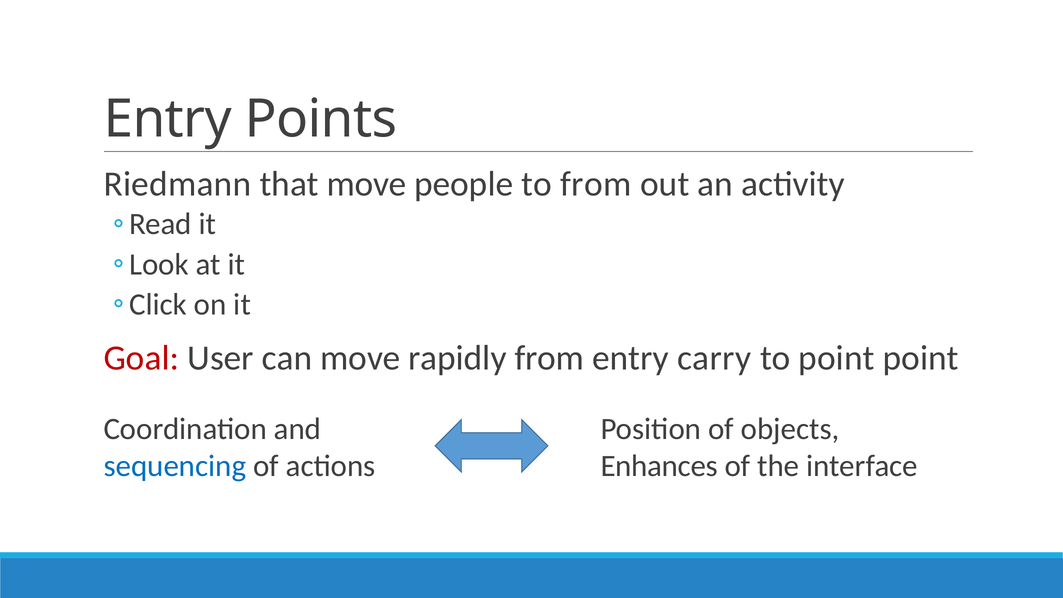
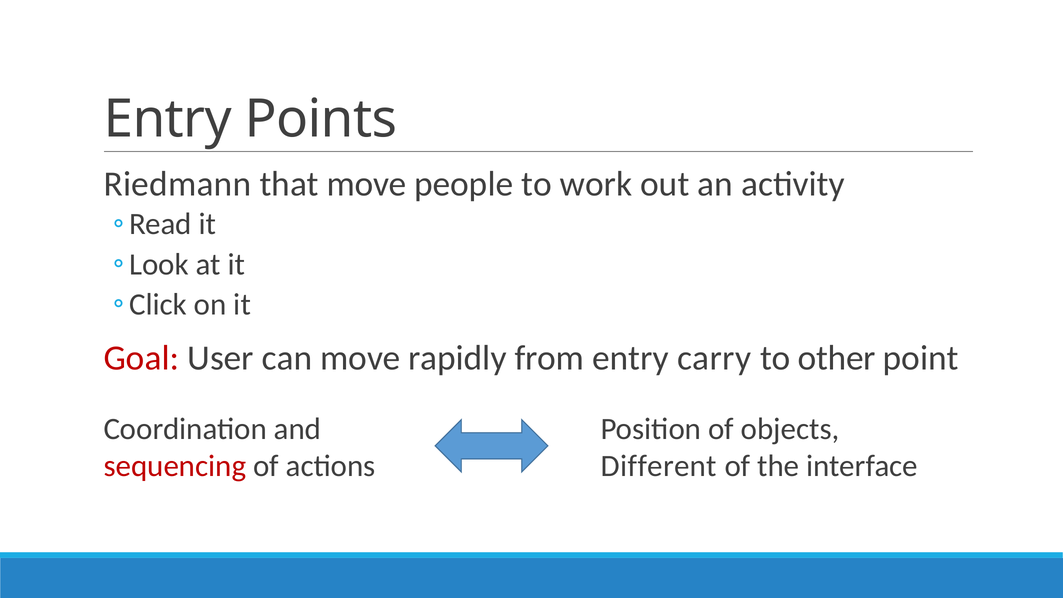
to from: from -> work (596, 184)
to point: point -> other (837, 358)
sequencing colour: blue -> red (175, 466)
Enhances: Enhances -> Different (659, 466)
